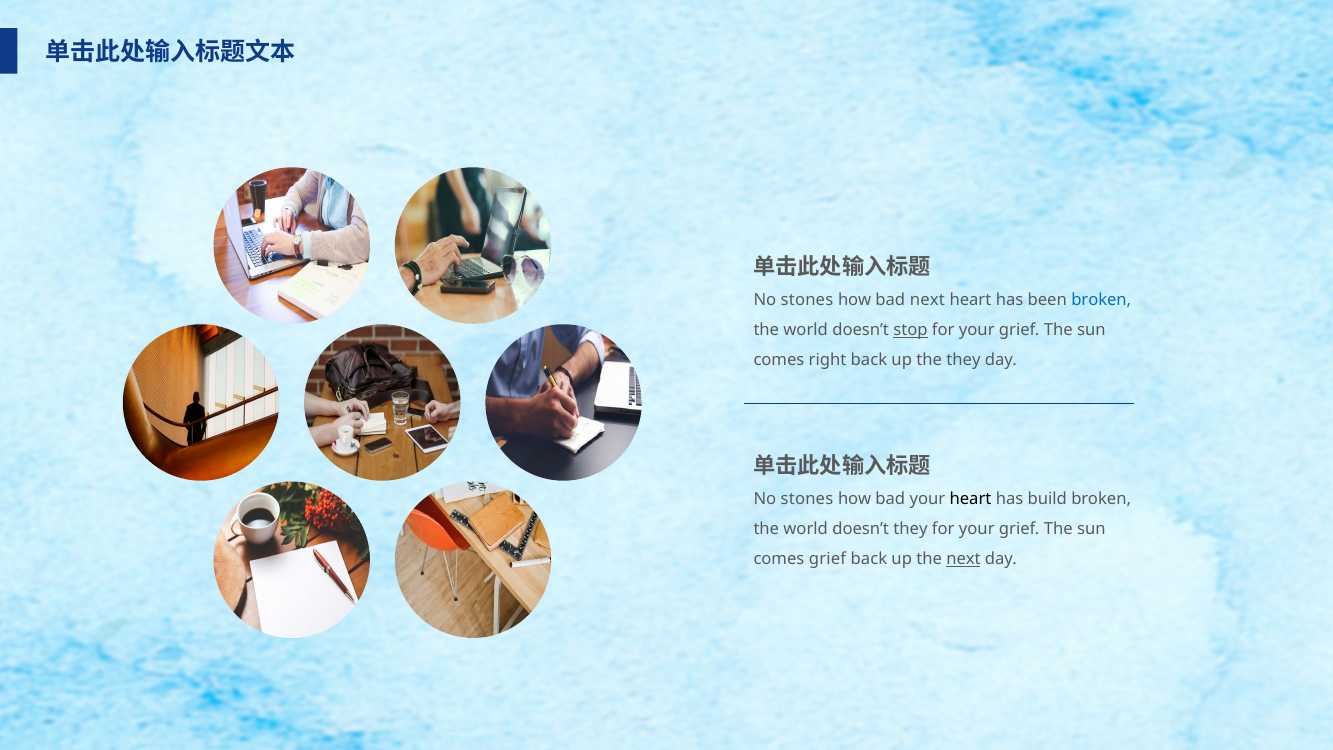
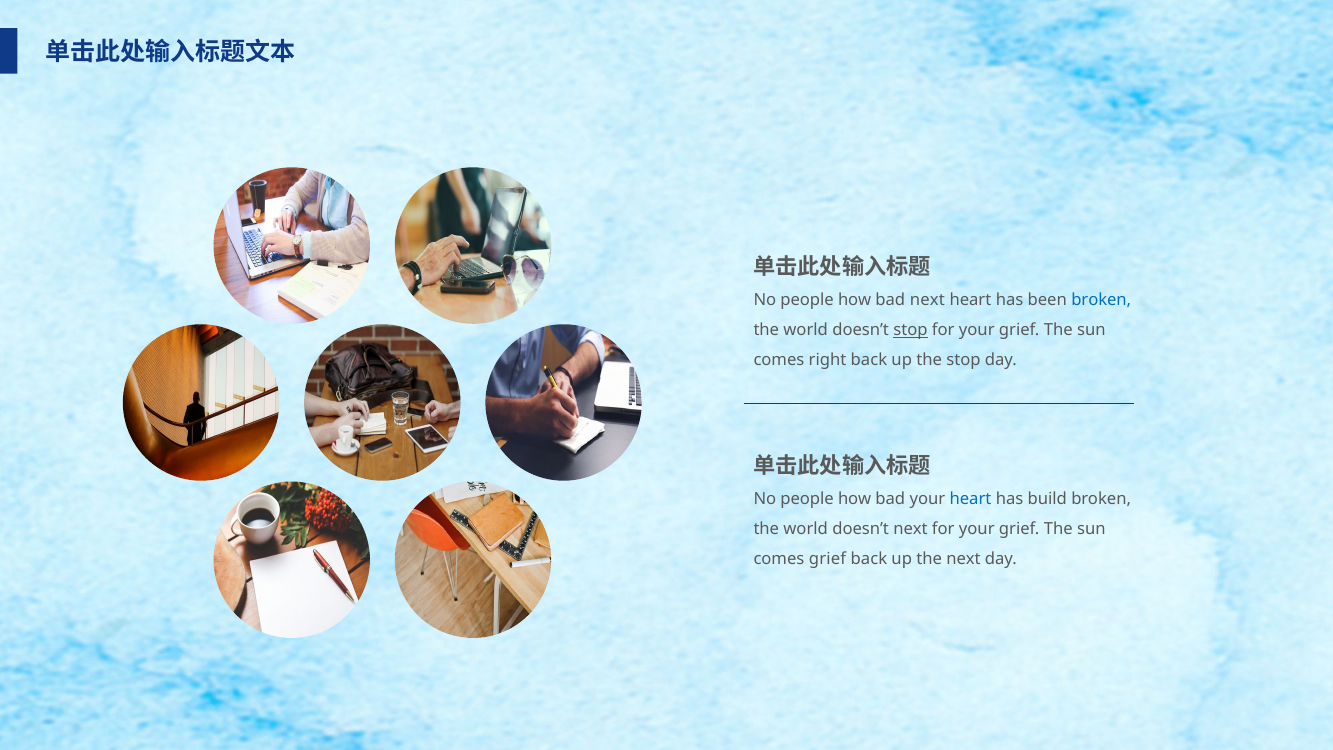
stones: stones -> people (807, 300)
the they: they -> stop (963, 360)
stones: stones -> people (807, 499)
heart colour: black -> blue (971, 499)
doesn’t they: they -> next (910, 529)
next underline: present -> none (963, 559)
